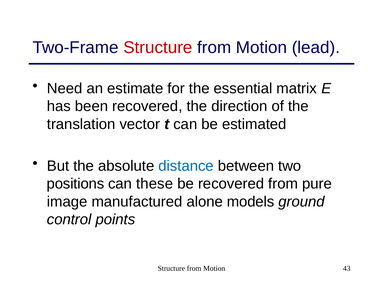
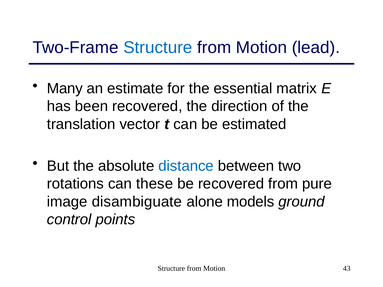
Structure colour: red -> blue (158, 47)
Need: Need -> Many (65, 88)
positions: positions -> rotations (75, 184)
manufactured: manufactured -> disambiguate (137, 202)
